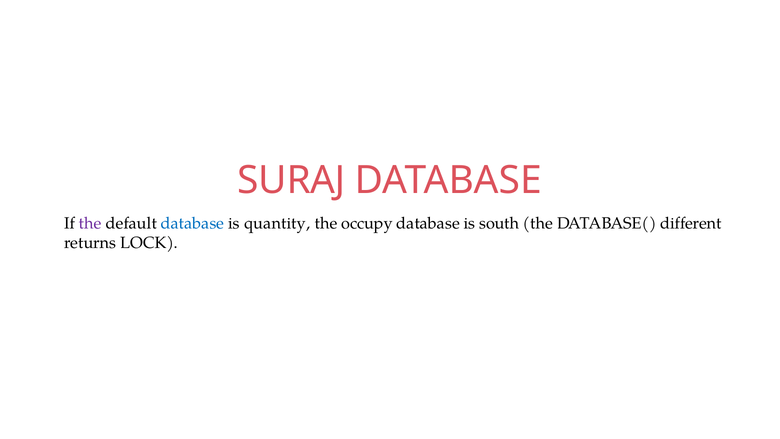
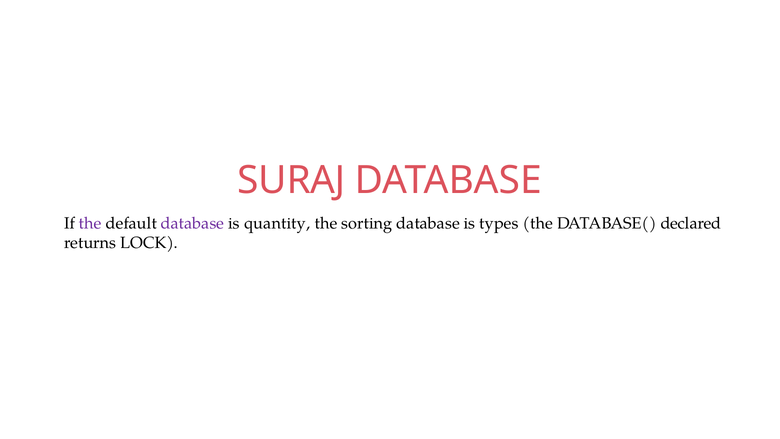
database colour: blue -> purple (193, 223)
occupy: occupy -> sorting (367, 223)
south: south -> types (499, 223)
different: different -> declared (691, 223)
